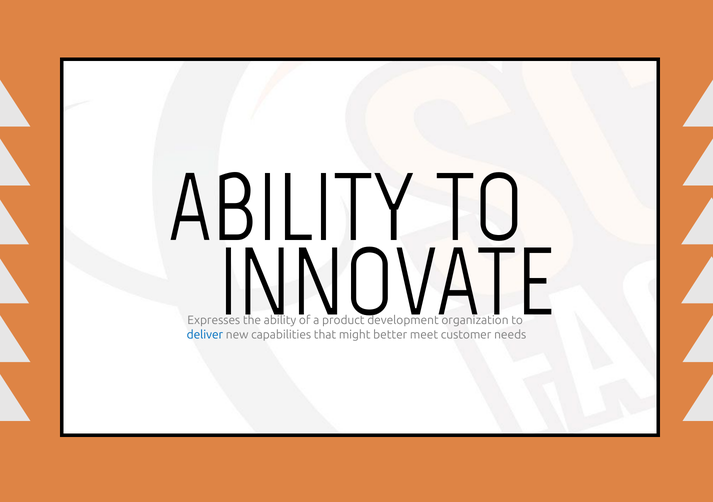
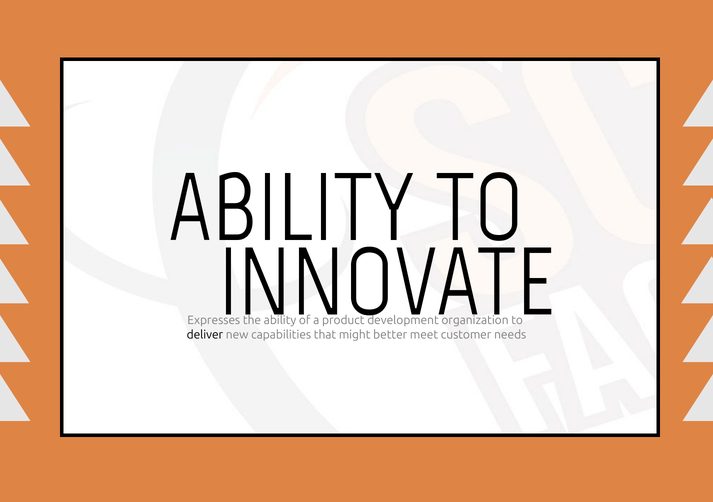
deliver colour: blue -> black (205, 335)
